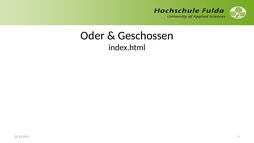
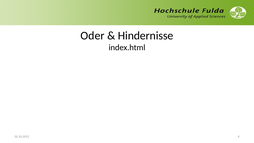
Geschossen: Geschossen -> Hindernisse (146, 36)
